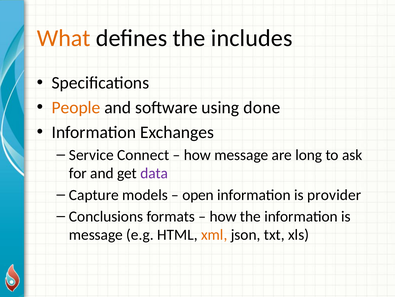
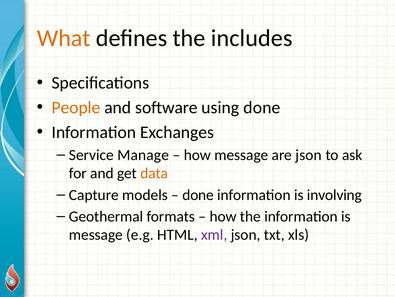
Connect: Connect -> Manage (143, 155)
are long: long -> json (309, 155)
data colour: purple -> orange (154, 173)
open: open -> done (198, 194)
provider: provider -> involving (334, 194)
Conclusions: Conclusions -> Geothermal (106, 216)
xml colour: orange -> purple (214, 234)
